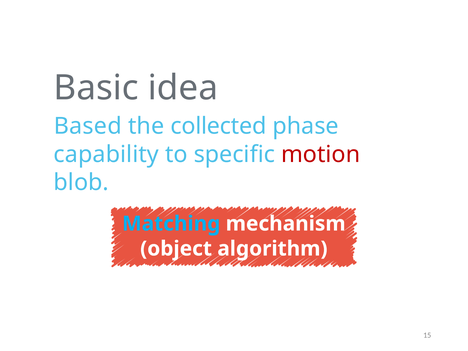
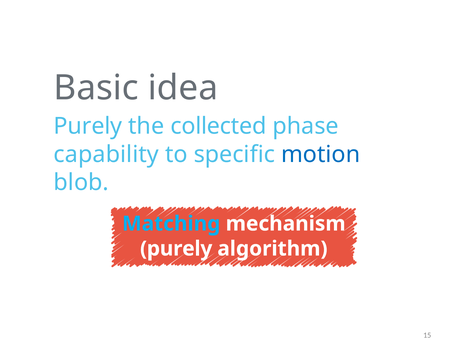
Based: Based -> Purely (88, 126)
motion colour: red -> blue (321, 154)
object: object -> purely (176, 249)
